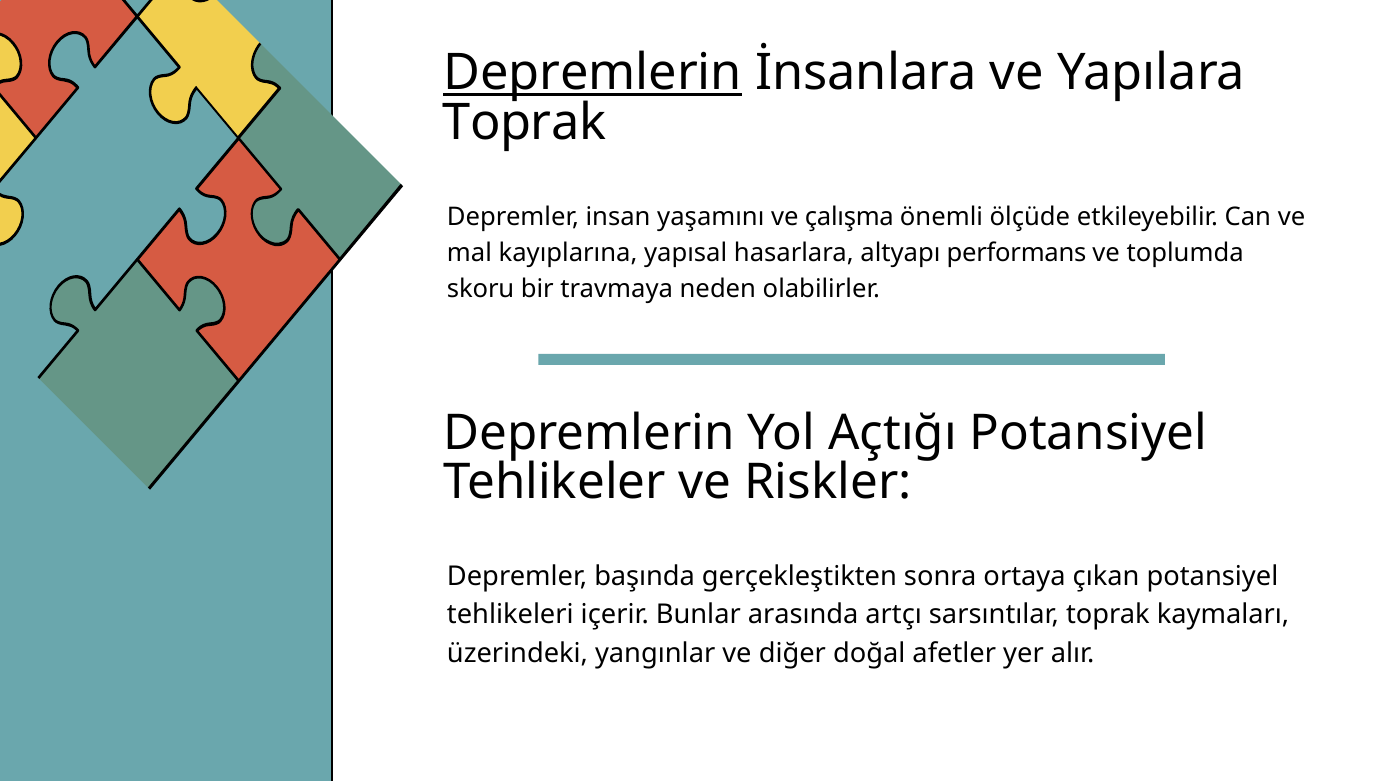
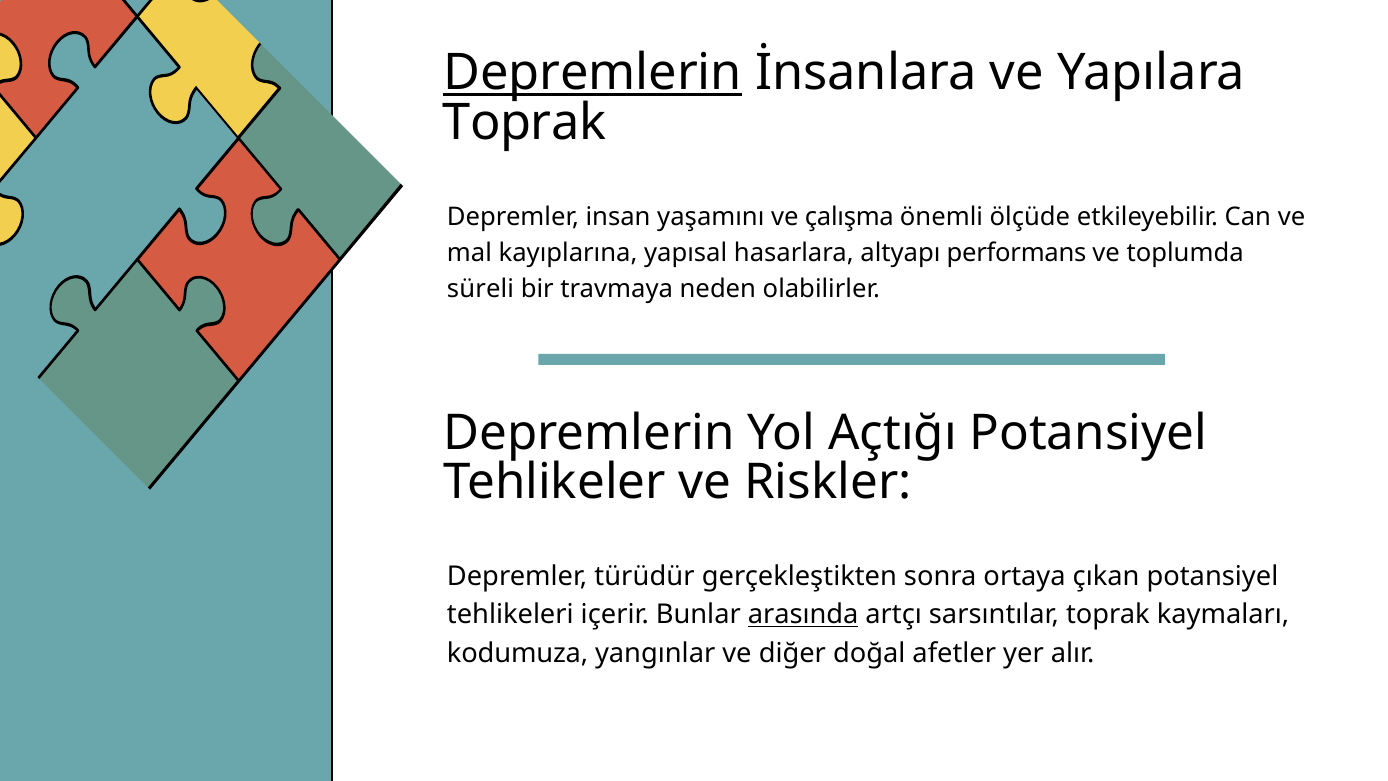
skoru: skoru -> süreli (480, 288)
başında: başında -> türüdür (645, 576)
arasında underline: none -> present (803, 615)
üzerindeki: üzerindeki -> kodumuza (518, 653)
